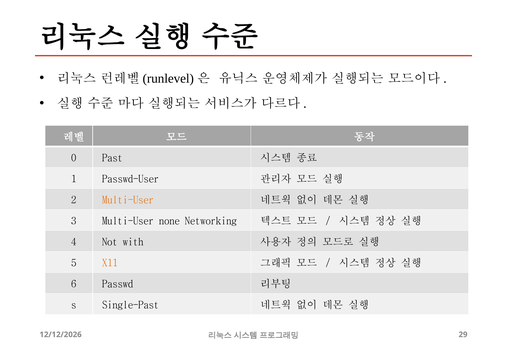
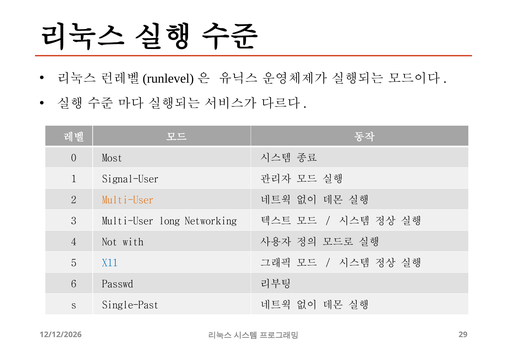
Past: Past -> Most (112, 158)
Passwd-User: Passwd-User -> Signal-User (131, 179)
none: none -> long (169, 221)
X11 colour: orange -> blue (110, 263)
